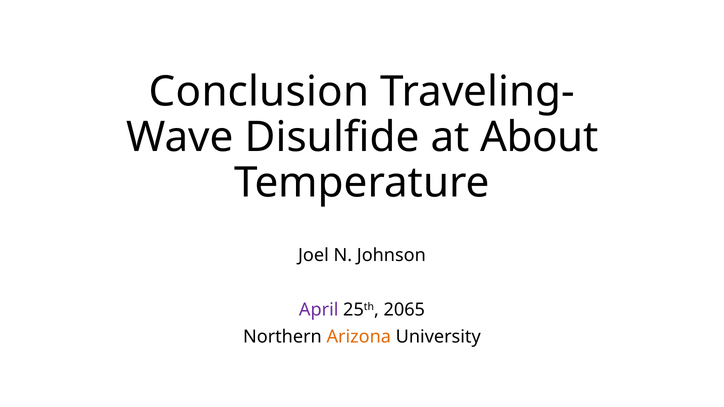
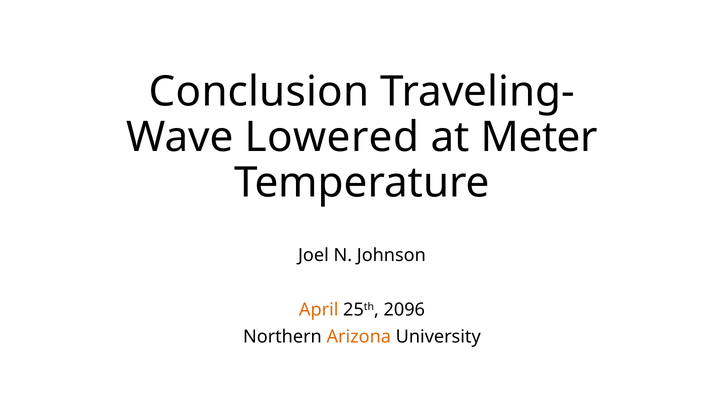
Disulfide: Disulfide -> Lowered (332, 138)
About: About -> Meter (539, 138)
April colour: purple -> orange (319, 310)
2065: 2065 -> 2096 (404, 310)
